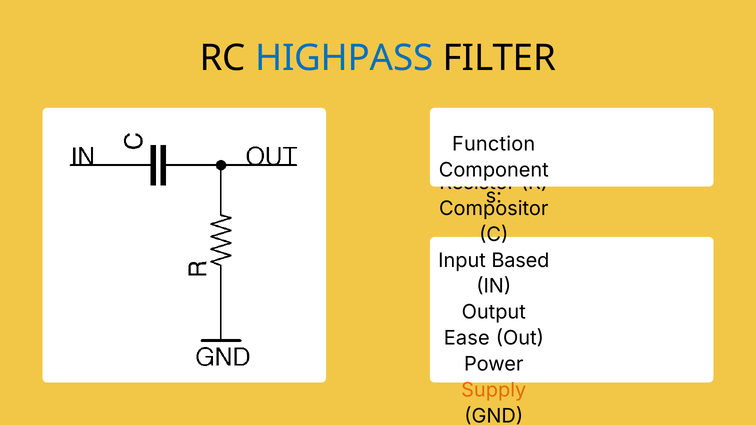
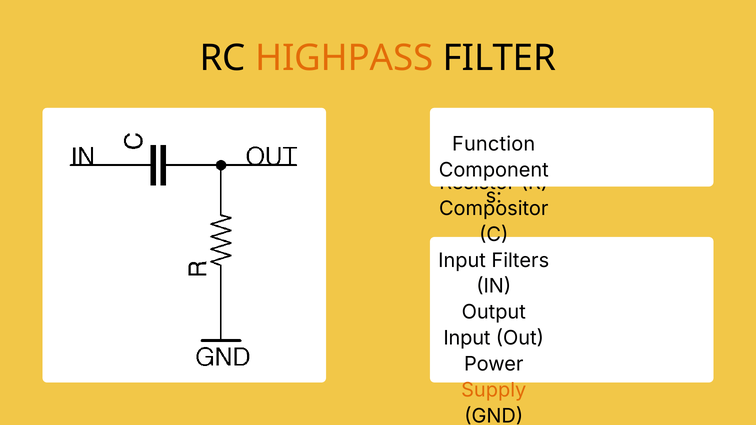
HIGHPASS colour: blue -> orange (344, 58)
Based: Based -> Filters (520, 261)
Ease: Ease -> Input (467, 338)
